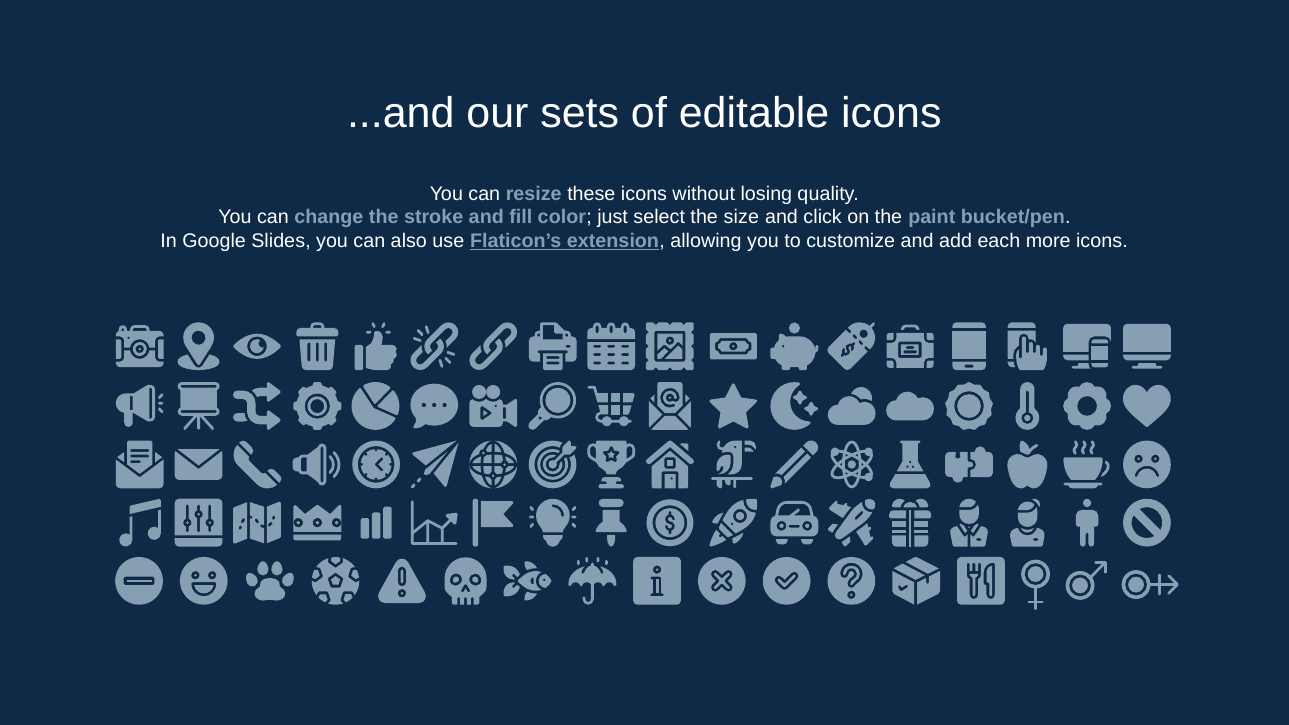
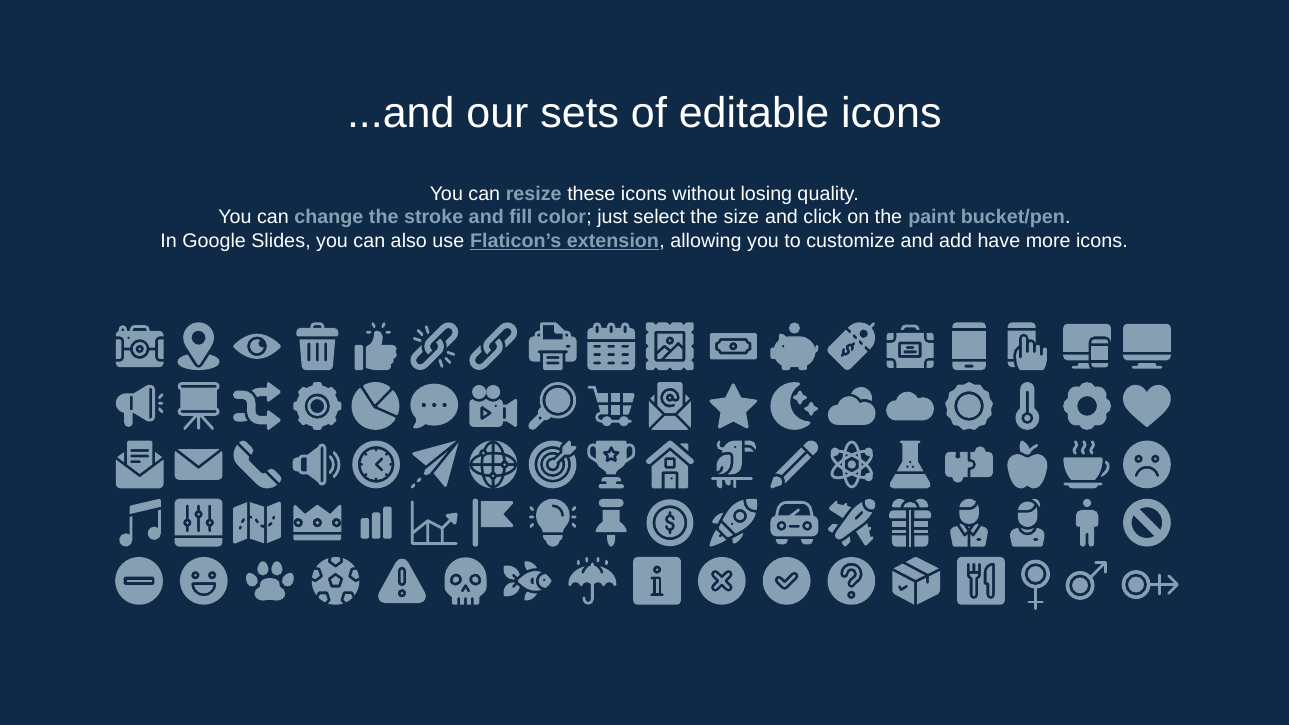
each: each -> have (999, 241)
